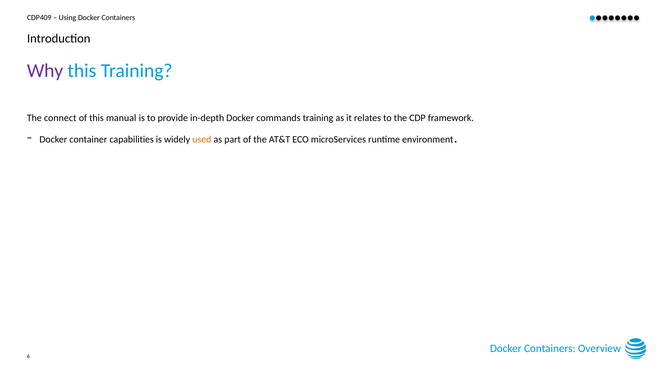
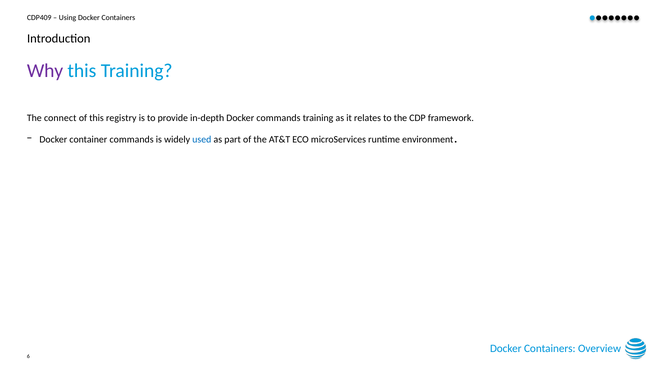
manual: manual -> registry (121, 118)
container capabilities: capabilities -> commands (132, 139)
used colour: orange -> blue (202, 139)
